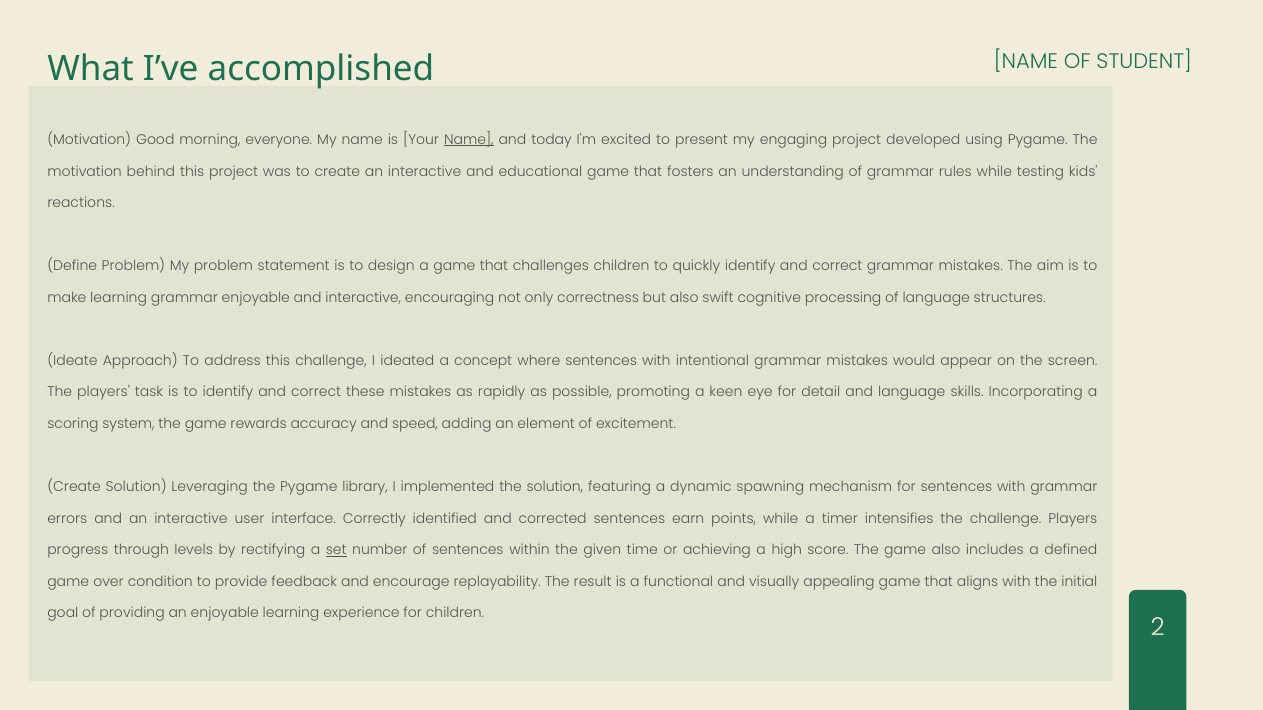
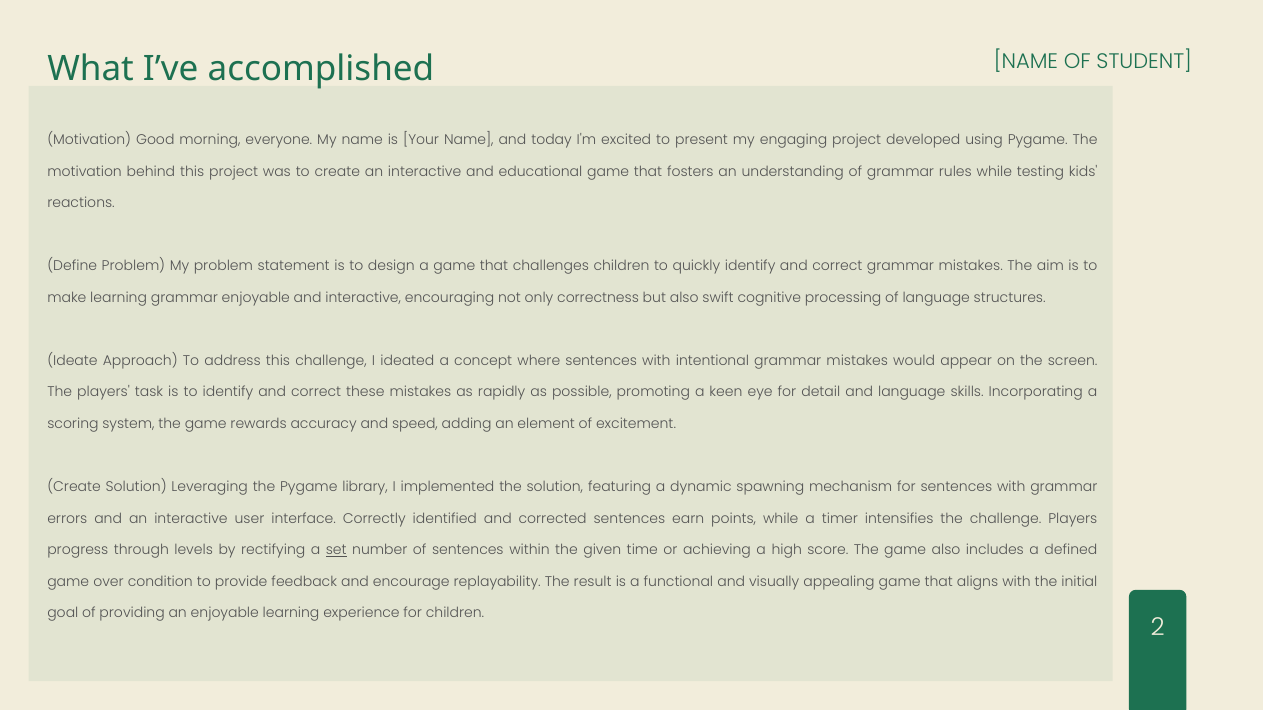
Name underline: present -> none (469, 140)
